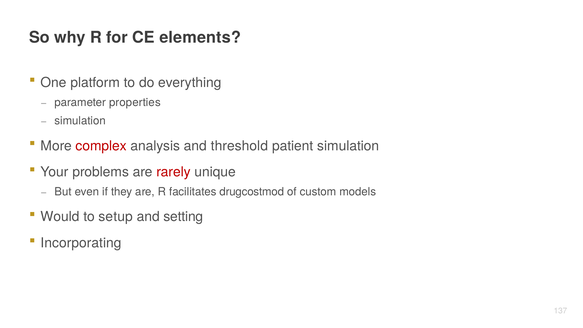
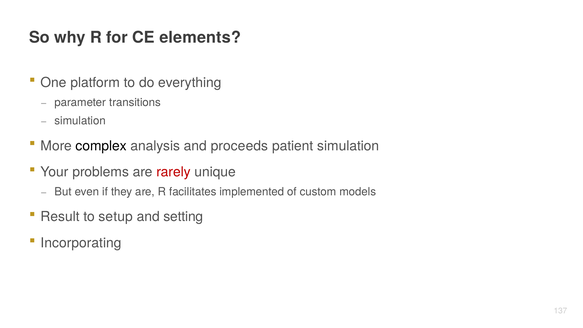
properties: properties -> transitions (135, 102)
complex colour: red -> black (101, 146)
threshold: threshold -> proceeds (239, 146)
drugcostmod: drugcostmod -> implemented (252, 192)
Would: Would -> Result (60, 217)
